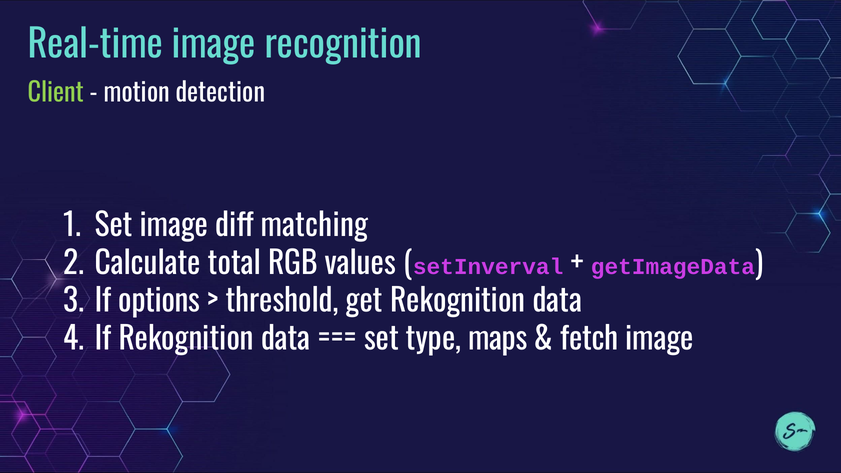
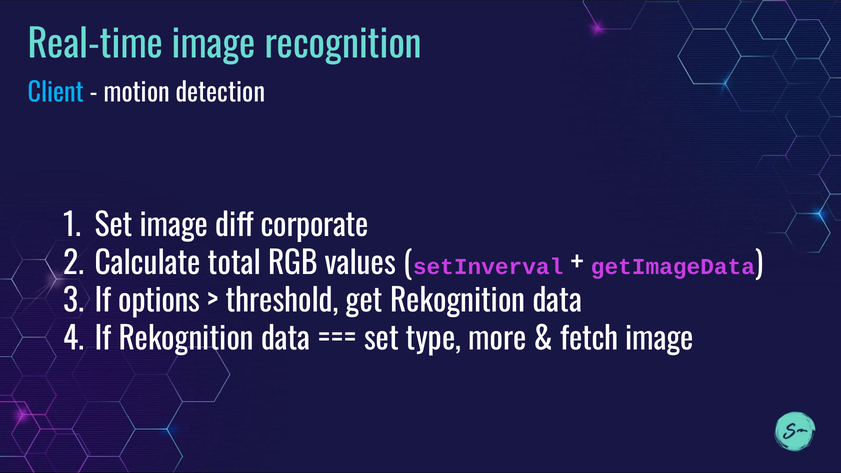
Client colour: light green -> light blue (56, 93)
matching: matching -> corporate (315, 226)
maps: maps -> more (498, 339)
